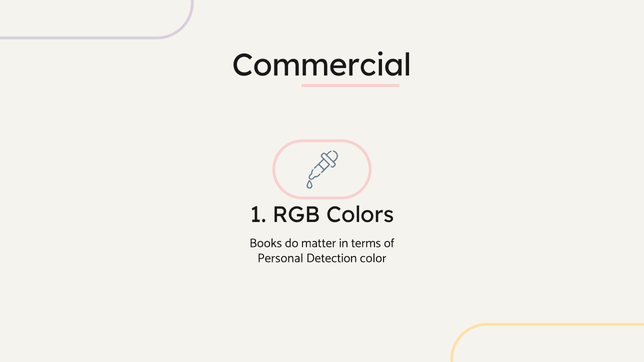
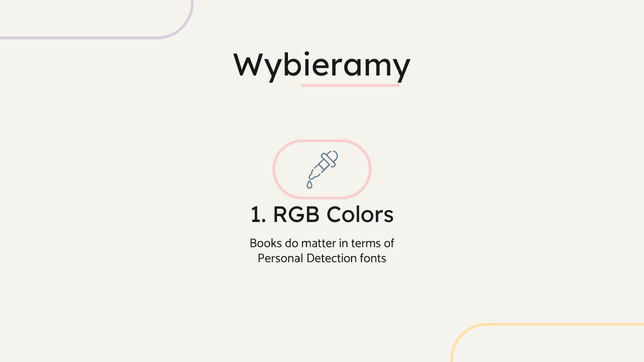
Commercial: Commercial -> Wybieramy (322, 65)
color: color -> fonts (373, 258)
